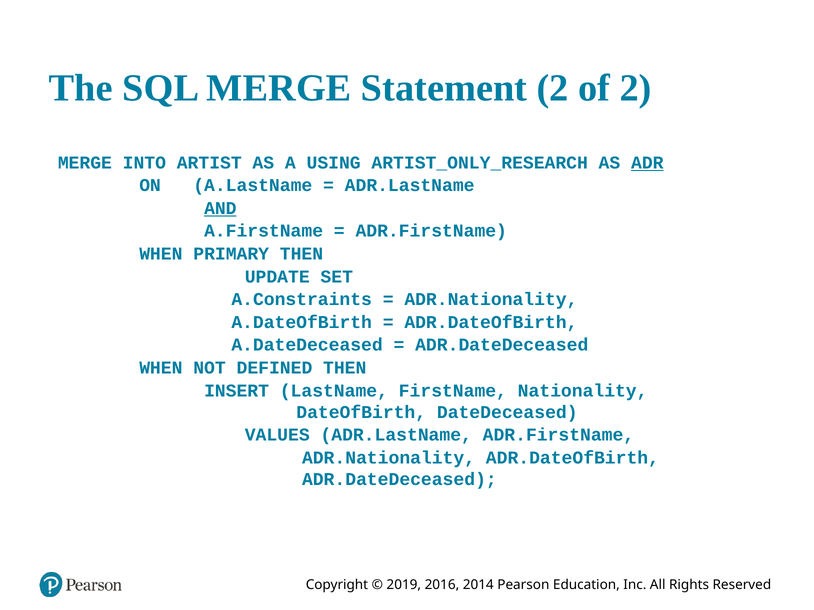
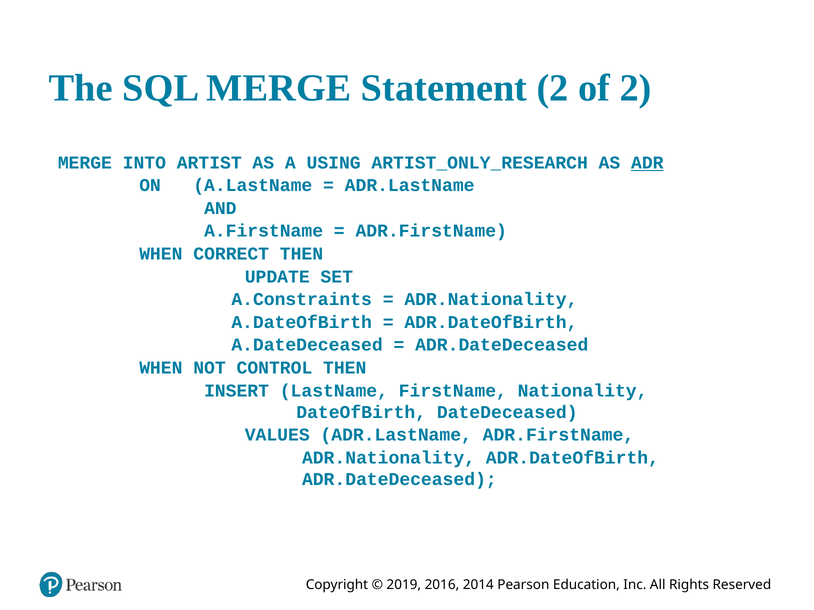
AND underline: present -> none (220, 208)
PRIMARY: PRIMARY -> CORRECT (231, 254)
DEFINED: DEFINED -> CONTROL (274, 368)
